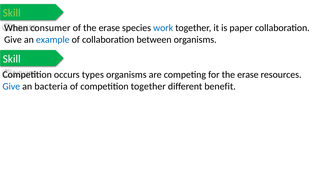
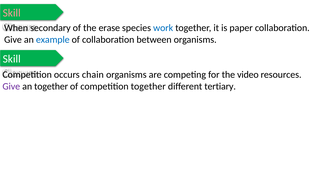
Skill colour: light green -> pink (12, 13)
consumer: consumer -> secondary (50, 28)
types: types -> chain (93, 75)
for the erase: erase -> video (248, 75)
Give colour: blue -> purple (11, 86)
an bacteria: bacteria -> together (51, 86)
benefit: benefit -> tertiary (220, 86)
